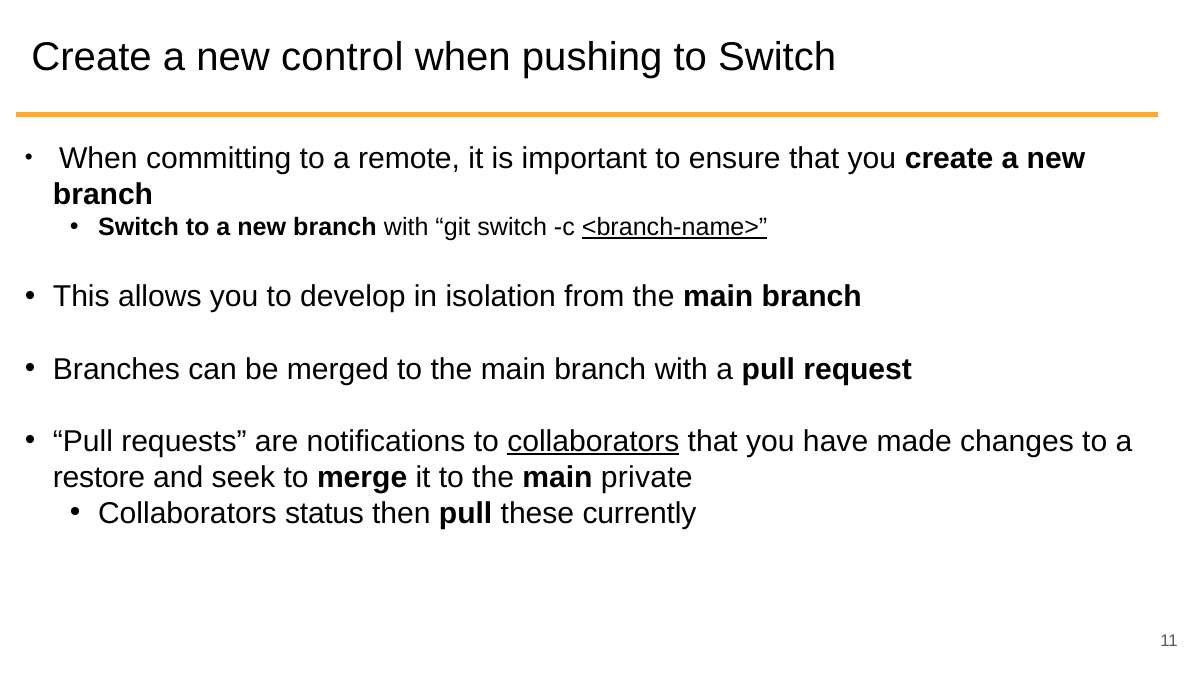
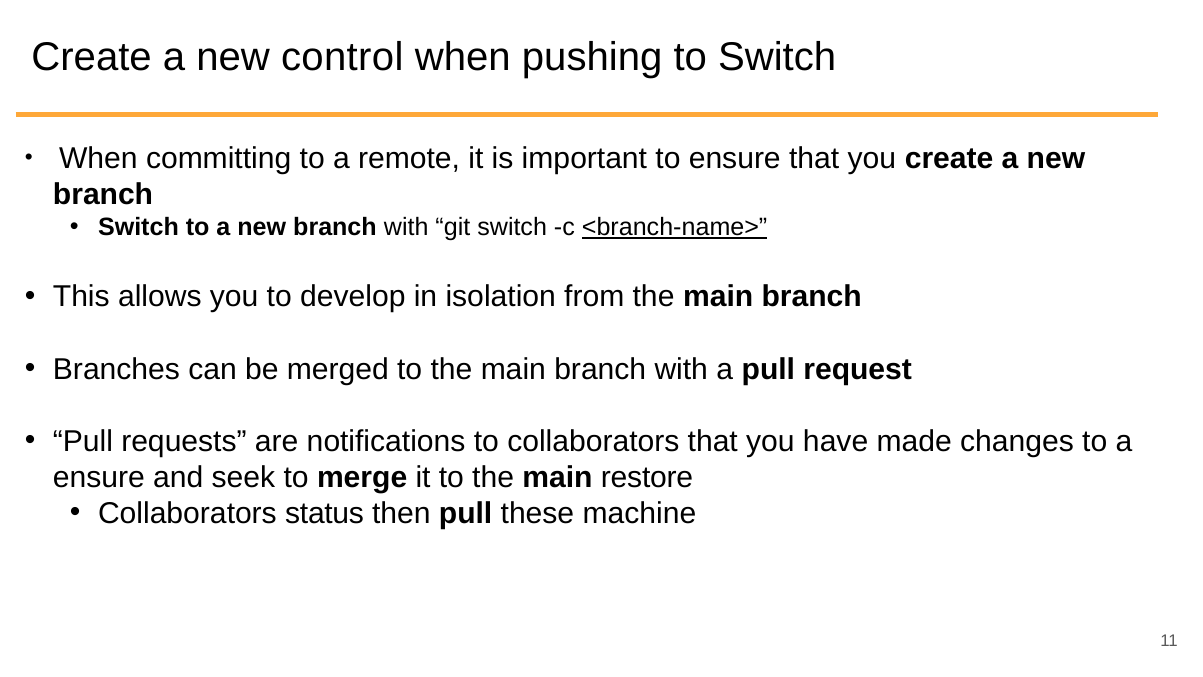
collaborators underline: present -> none (593, 441)
restore: restore -> ensure (99, 477)
private: private -> restore (647, 477)
currently: currently -> machine (639, 513)
